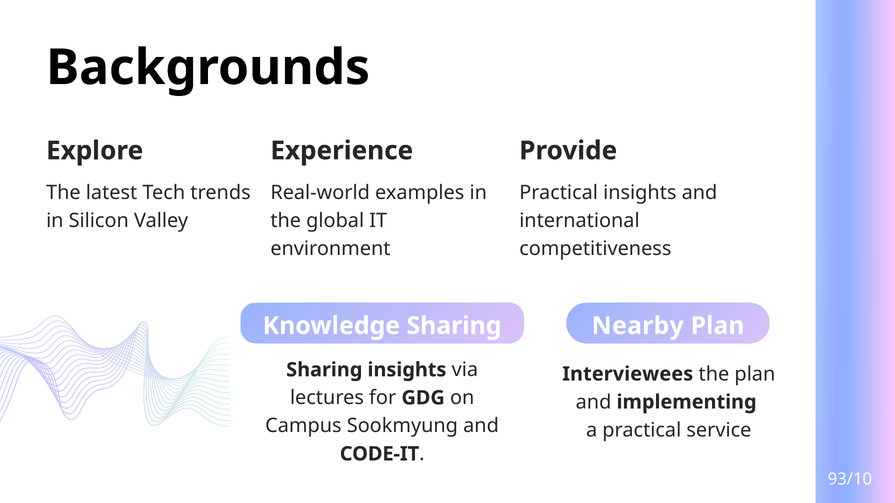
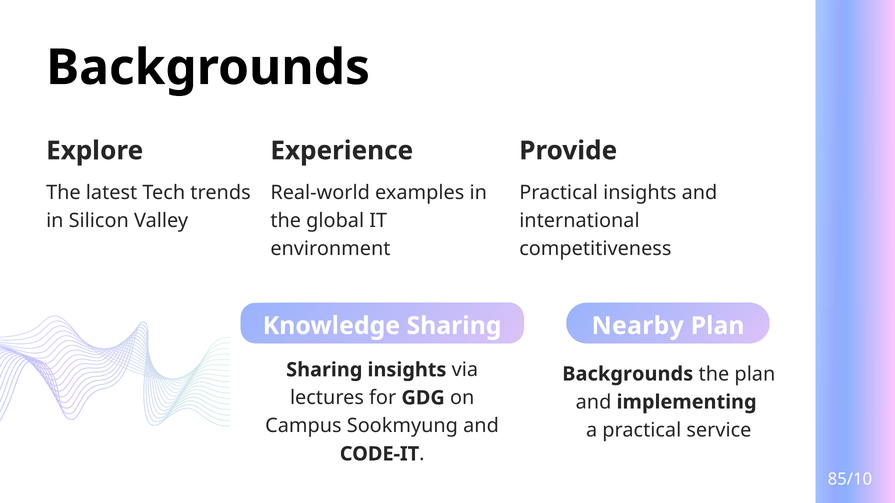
Interviewees: Interviewees -> Backgrounds (628, 374)
93/10: 93/10 -> 85/10 (850, 479)
